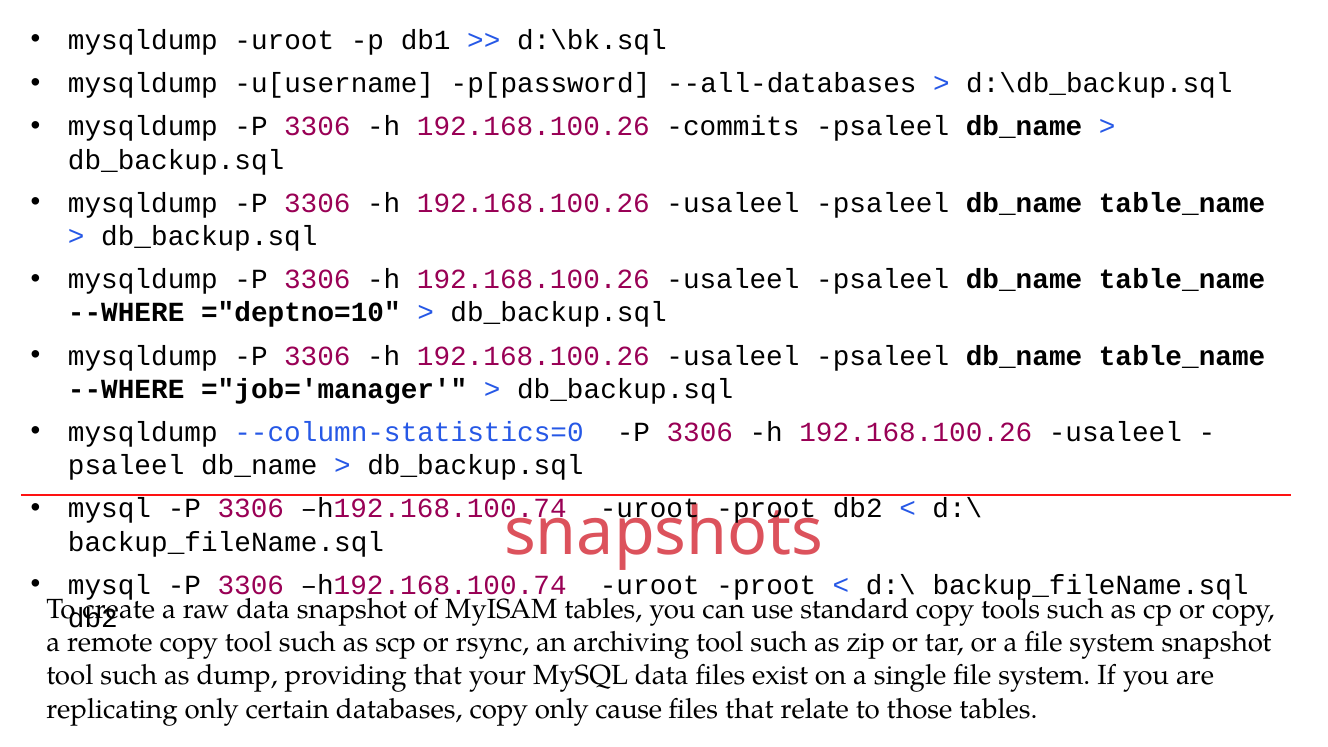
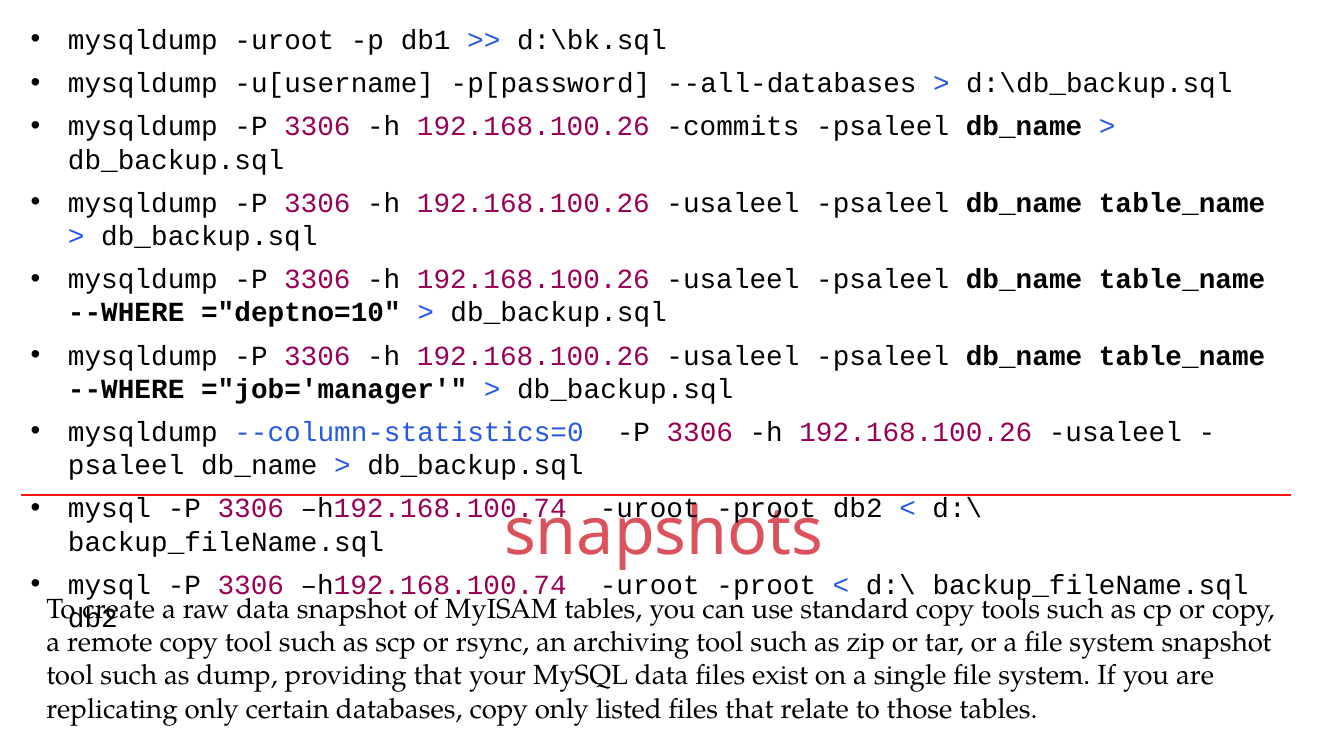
cause: cause -> listed (629, 709)
